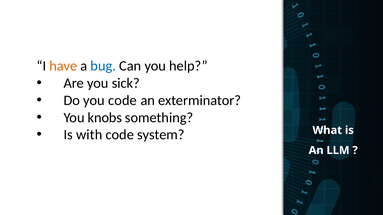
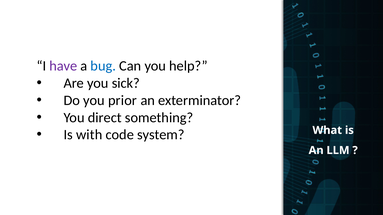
have colour: orange -> purple (63, 66)
you code: code -> prior (122, 101)
knobs: knobs -> direct (105, 118)
